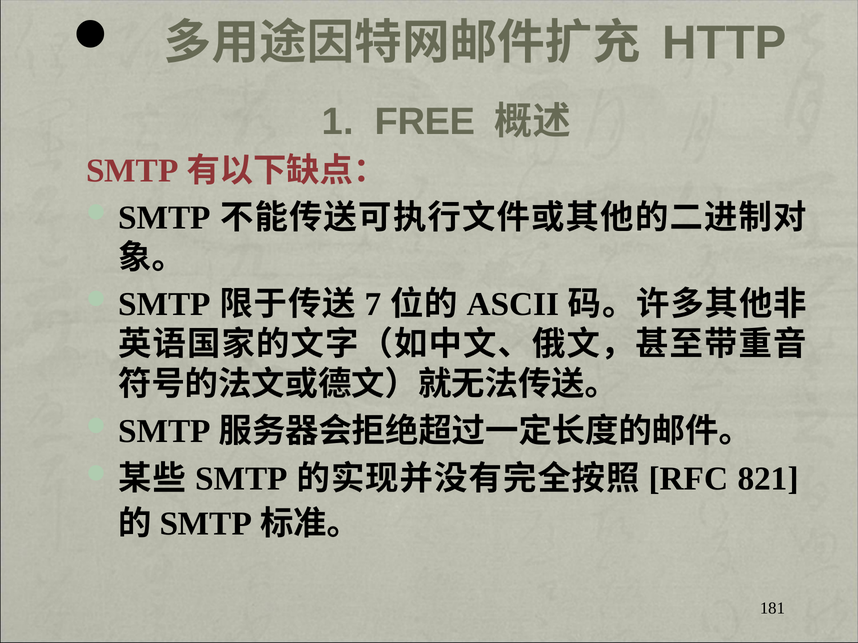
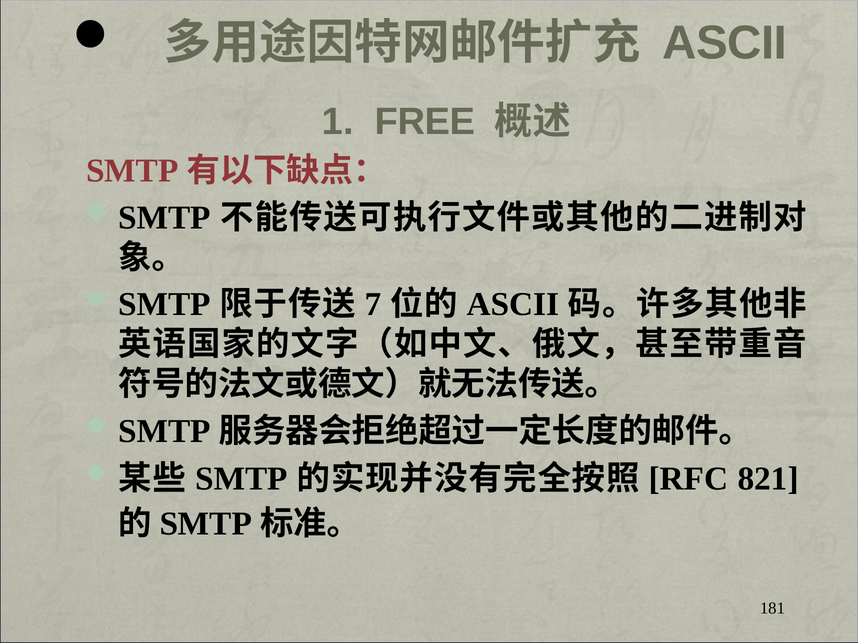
HTTP: HTTP -> ASCII (725, 43)
